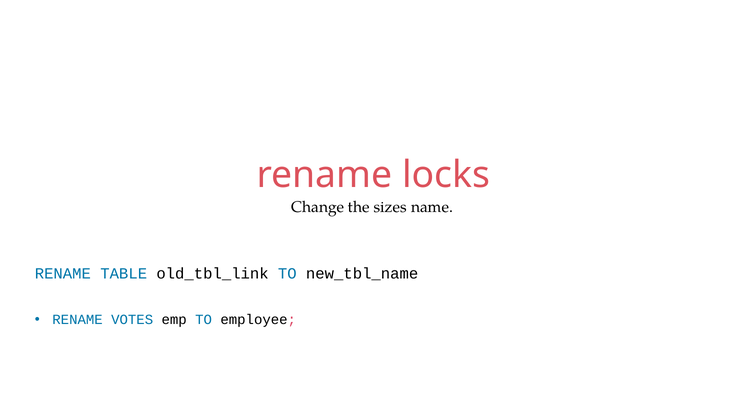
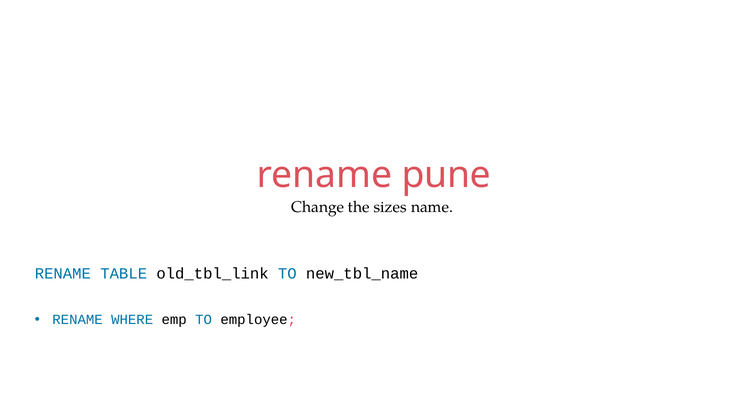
locks: locks -> pune (446, 175)
VOTES: VOTES -> WHERE (132, 320)
